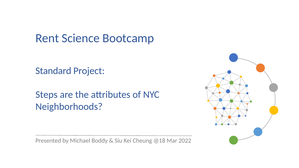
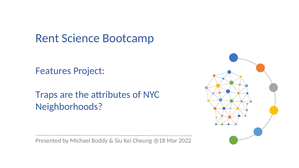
Standard: Standard -> Features (53, 71)
Steps: Steps -> Traps (47, 95)
